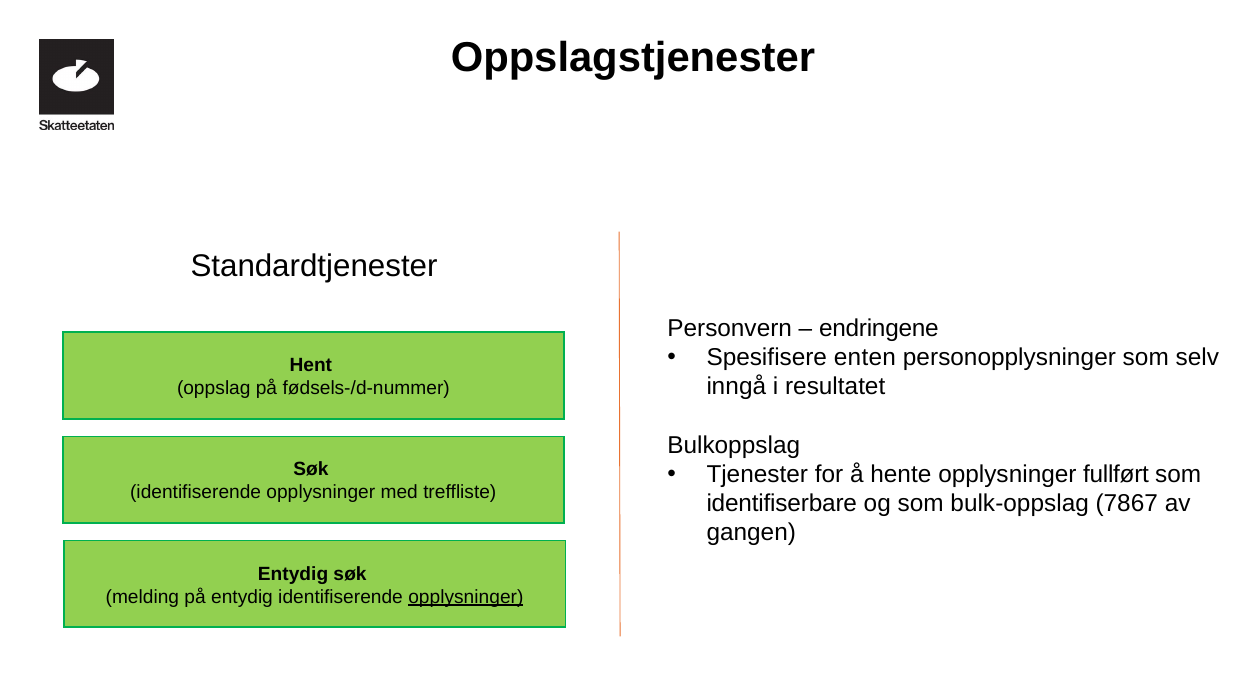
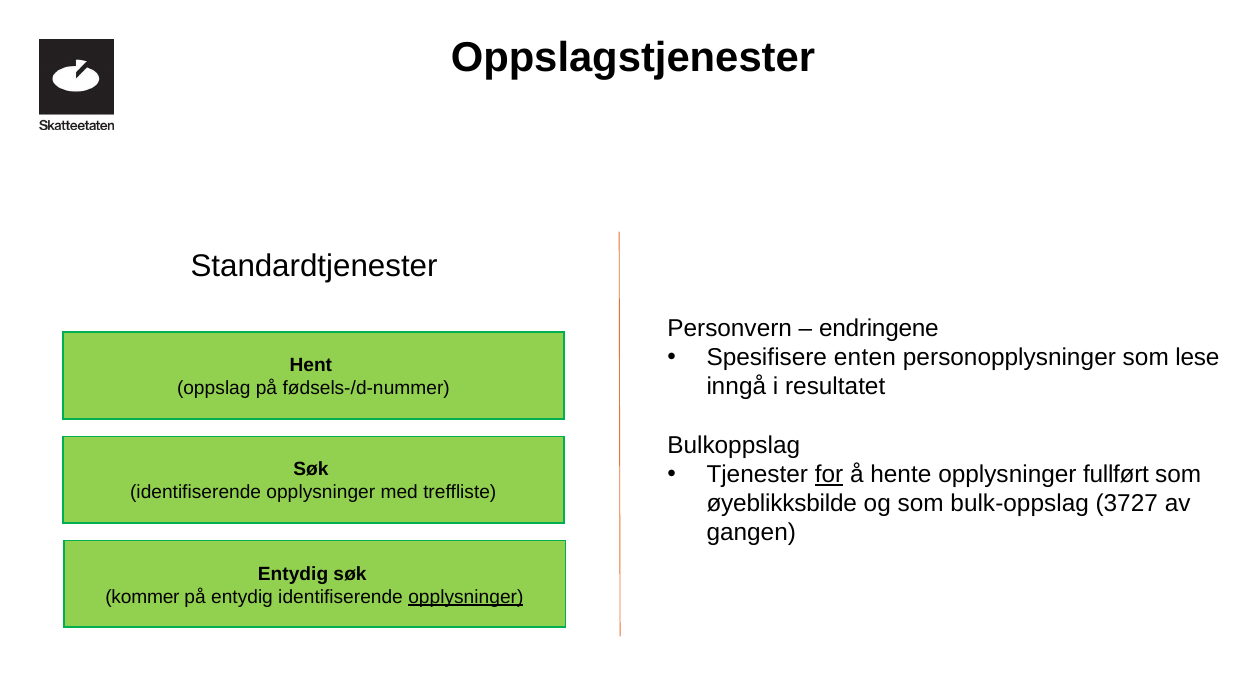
selv: selv -> lese (1197, 357)
for underline: none -> present (829, 474)
identifiserbare: identifiserbare -> øyeblikksbilde (782, 503)
7867: 7867 -> 3727 (1127, 503)
melding: melding -> kommer (142, 597)
